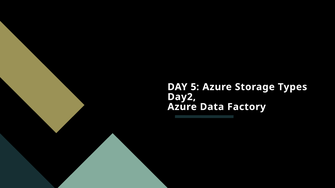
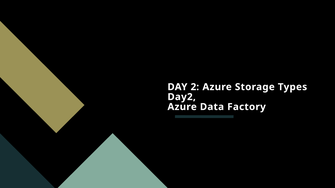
5: 5 -> 2 (195, 87)
